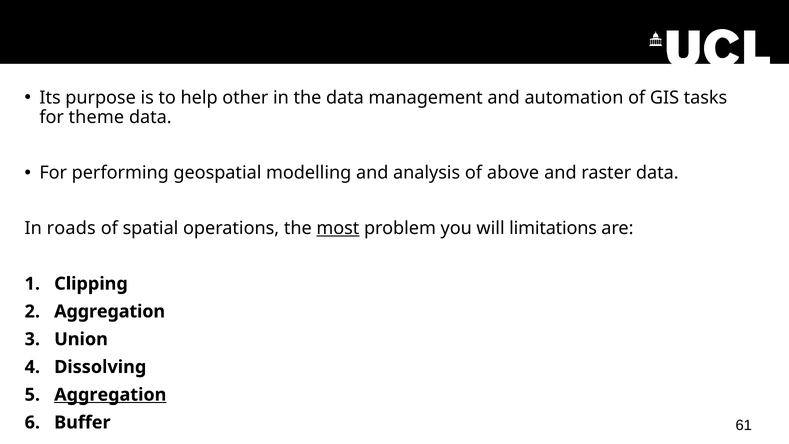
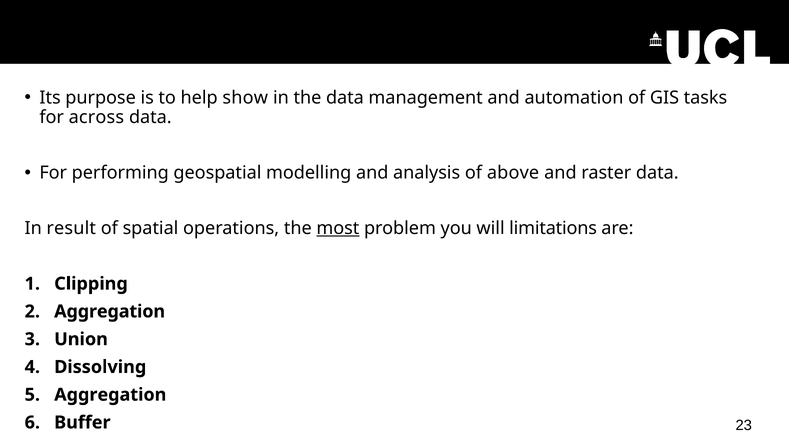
other: other -> show (245, 98)
theme: theme -> across (96, 117)
roads: roads -> result (71, 228)
Aggregation underline: present -> none (110, 395)
61: 61 -> 23 (744, 425)
